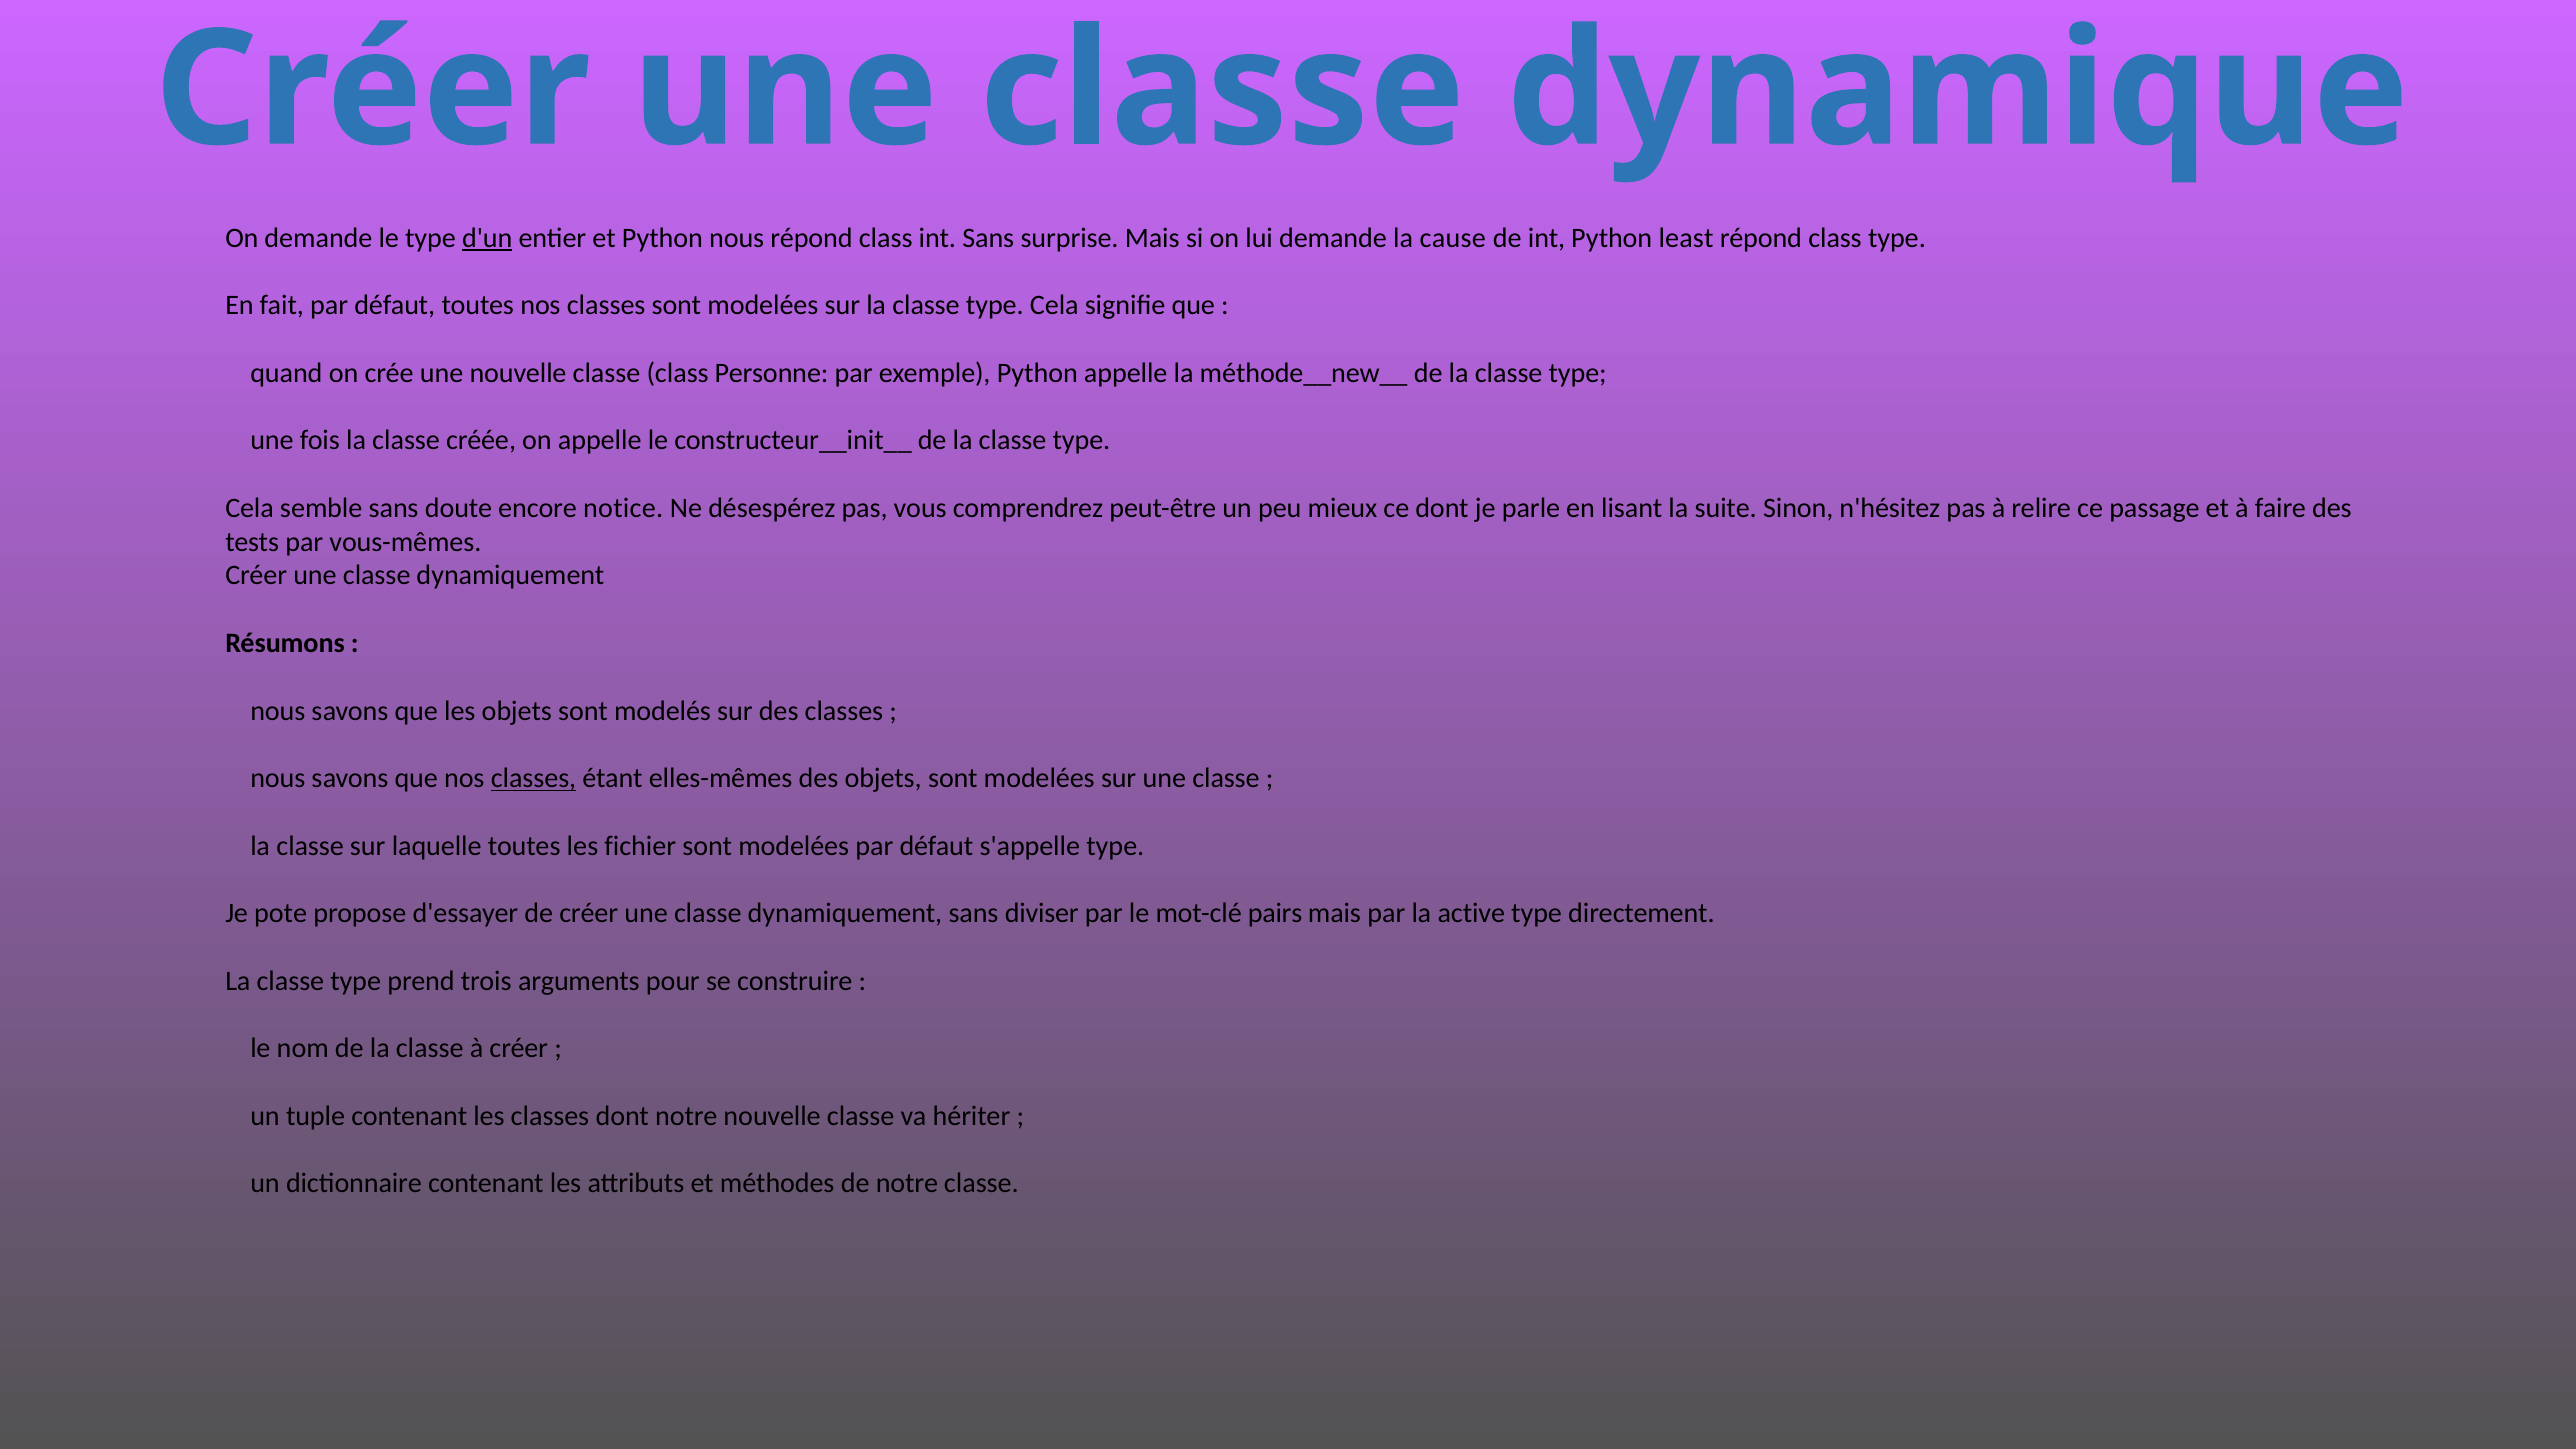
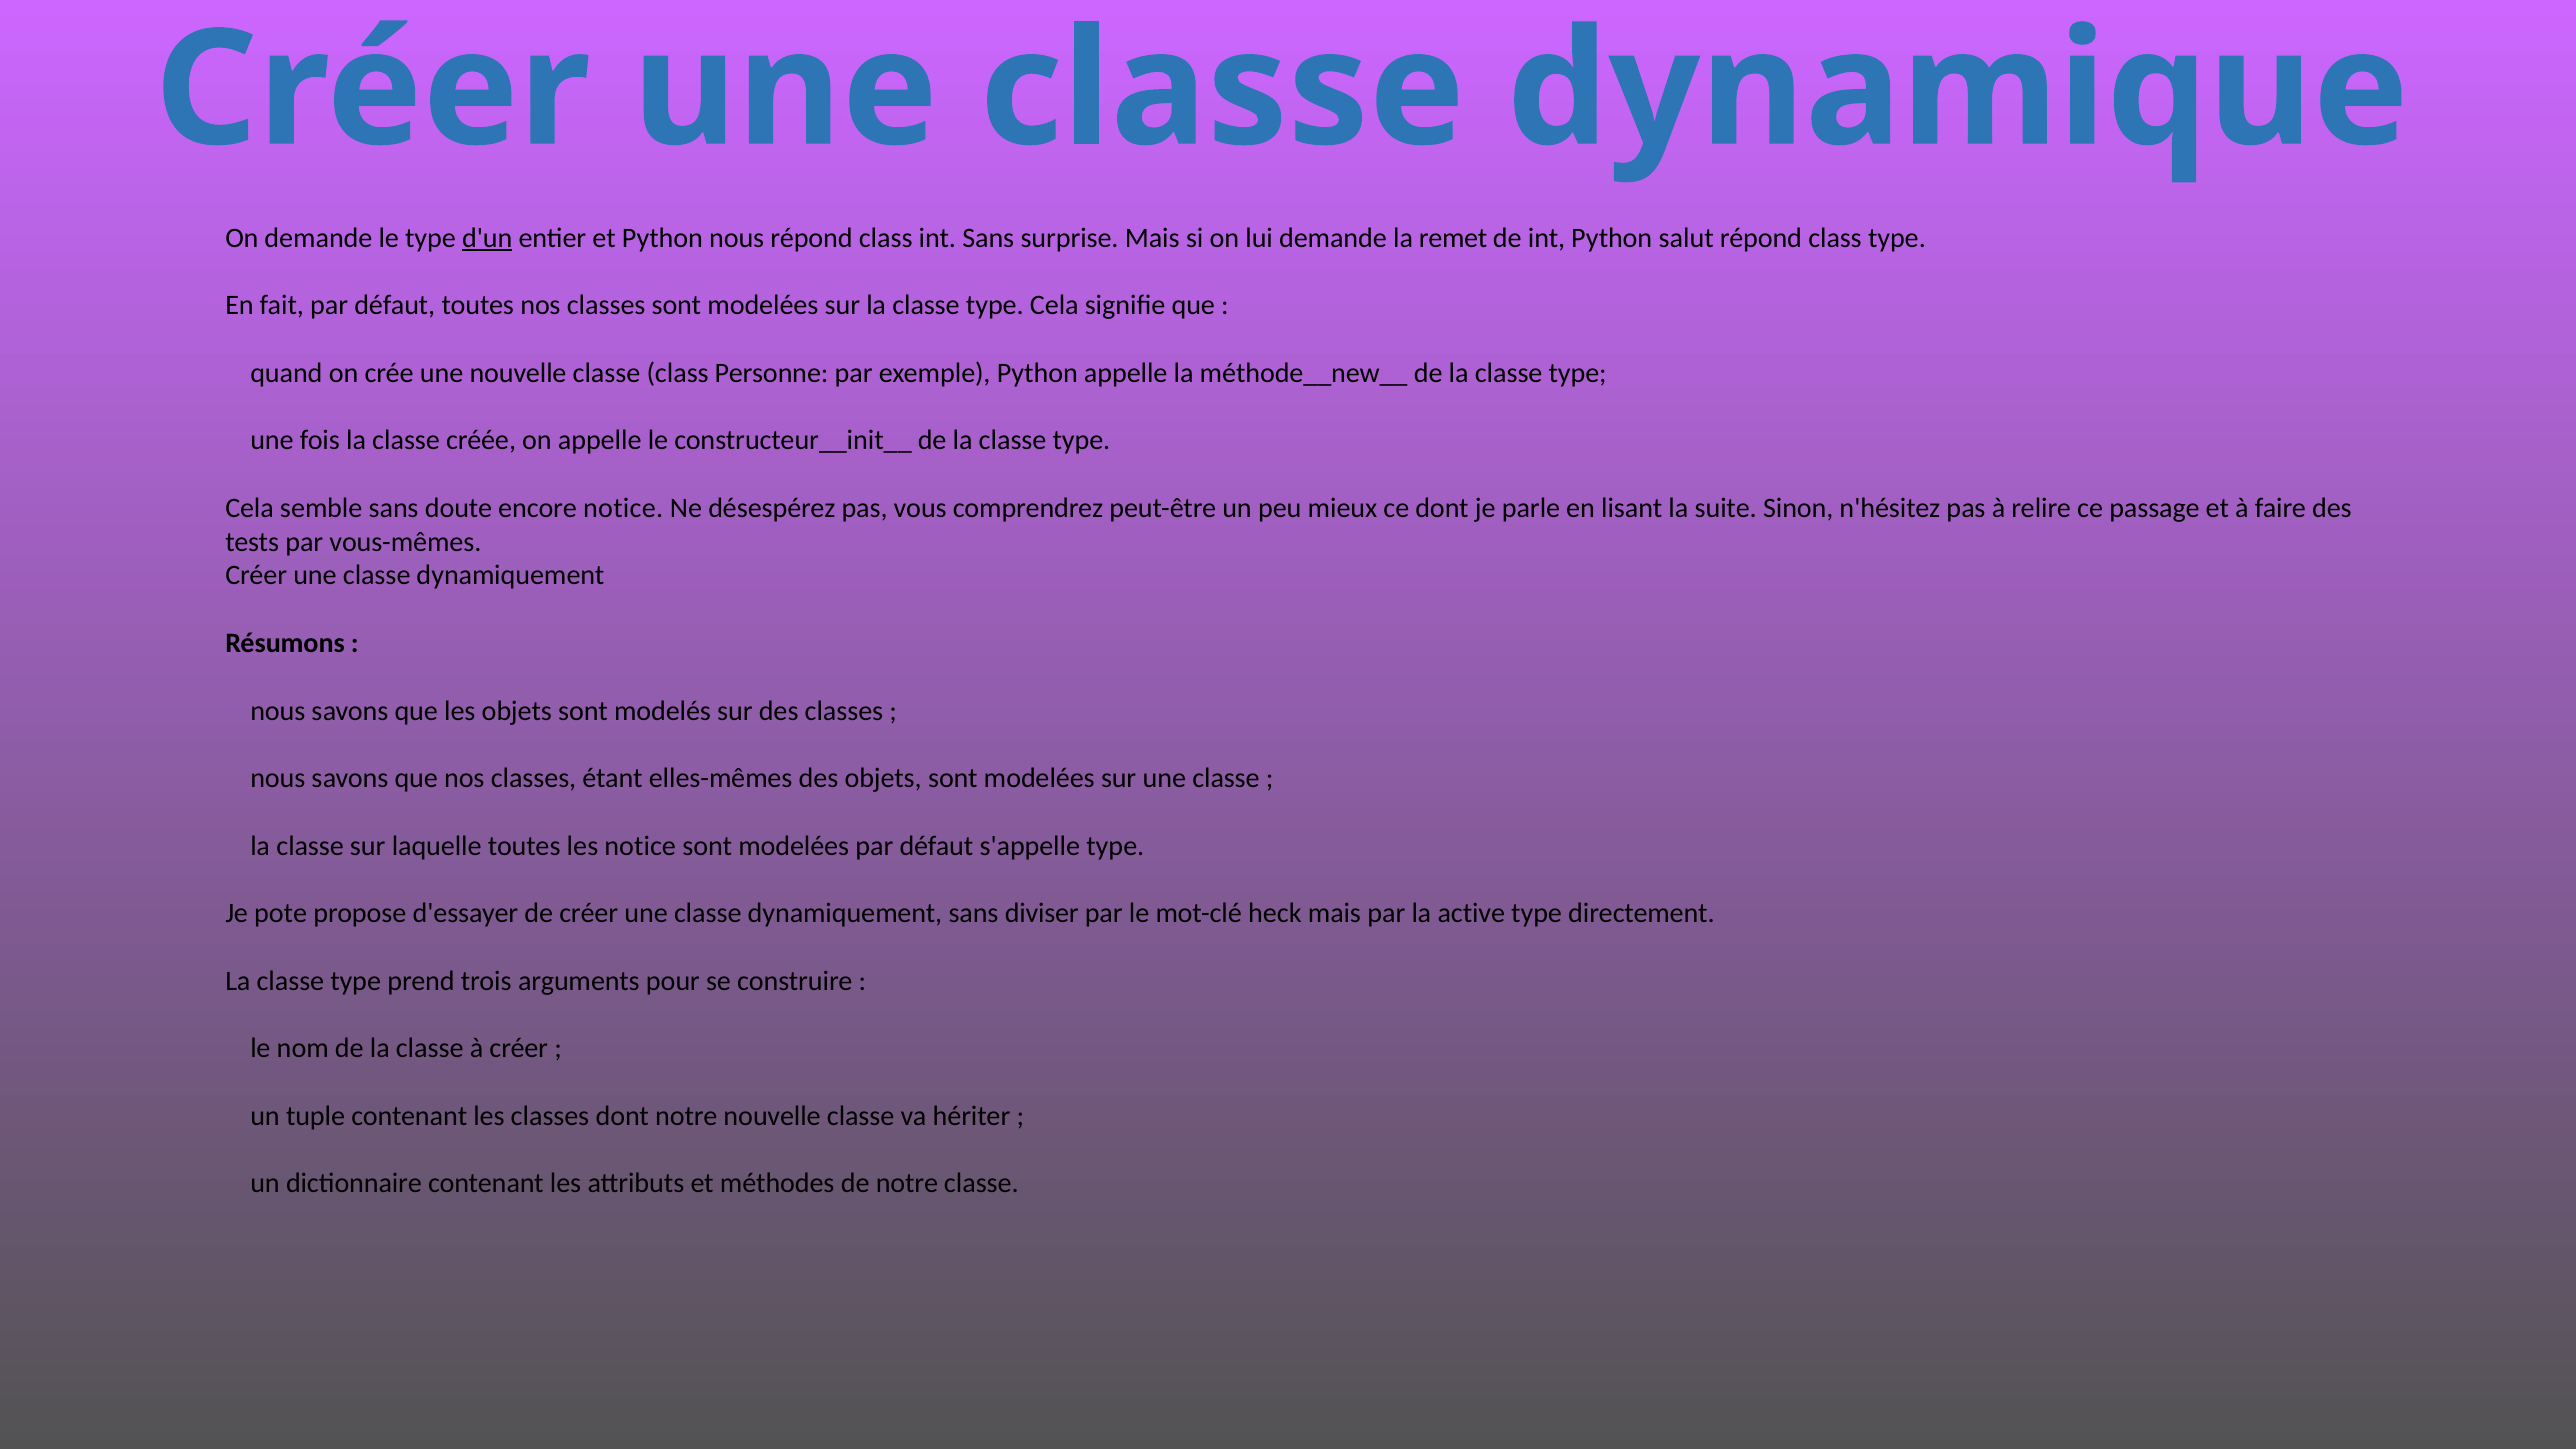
cause: cause -> remet (1453, 238)
least: least -> salut (1686, 238)
classes underline: present -> none (534, 778)
les fichier: fichier -> notice (640, 846)
pairs: pairs -> heck (1275, 913)
